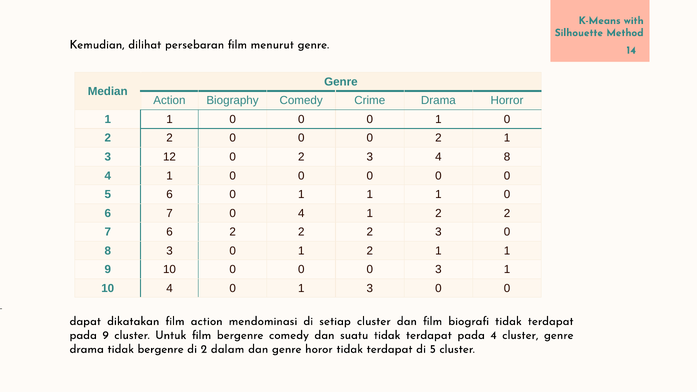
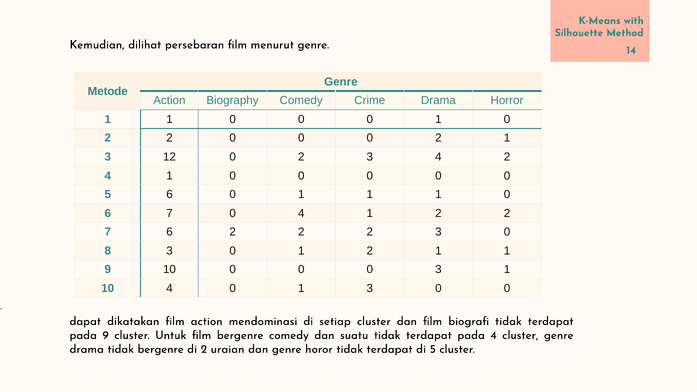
Median: Median -> Metode (108, 91)
4 8: 8 -> 2 (507, 157)
dalam: dalam -> uraian (228, 349)
